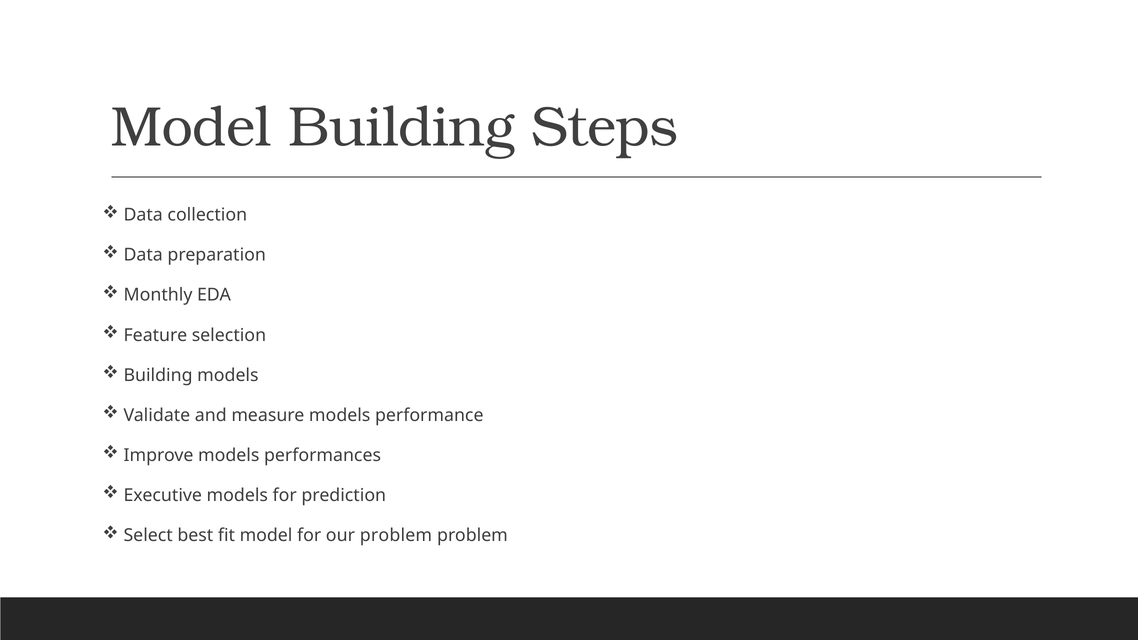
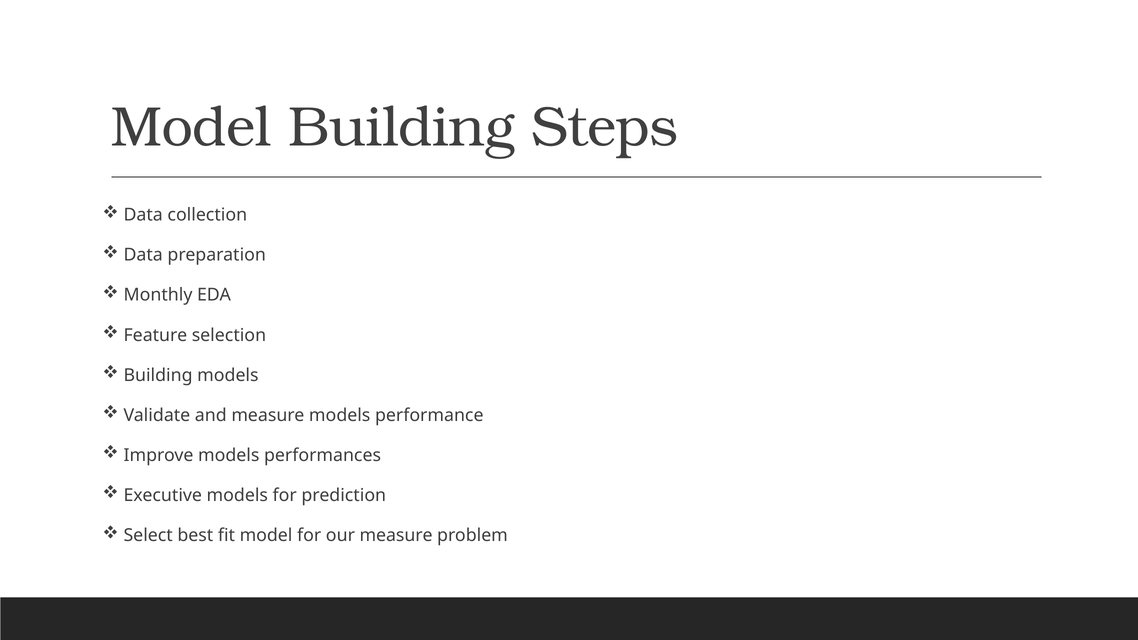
our problem: problem -> measure (396, 535)
